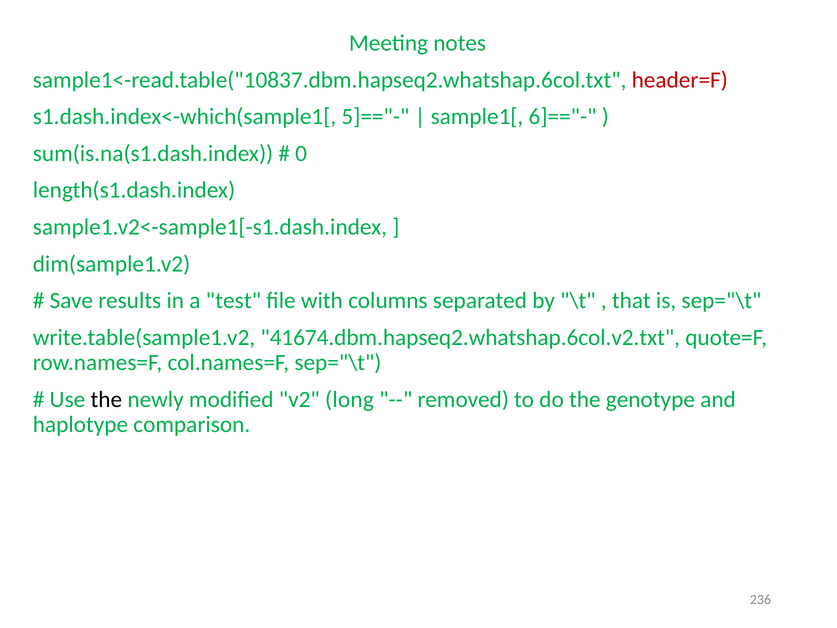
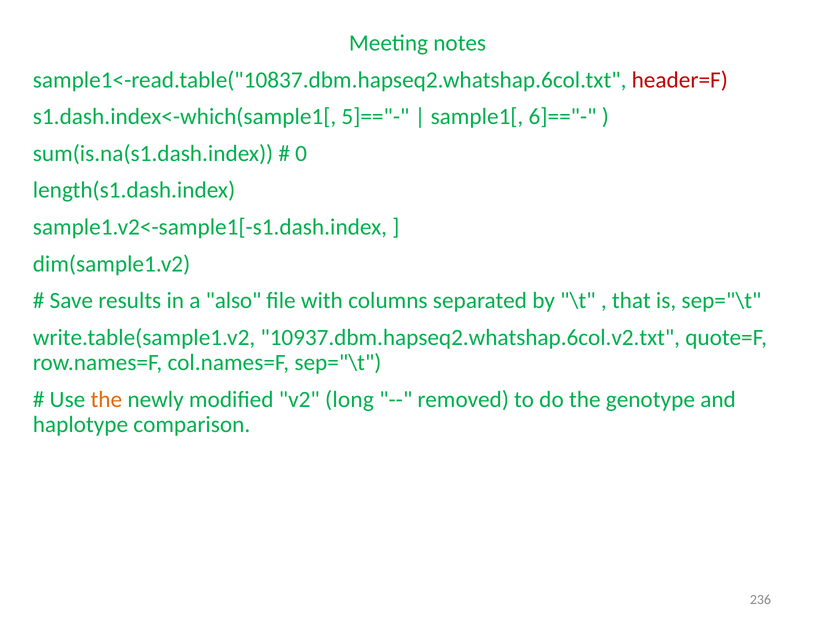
test: test -> also (234, 300)
41674.dbm.hapseq2.whatshap.6col.v2.txt: 41674.dbm.hapseq2.whatshap.6col.v2.txt -> 10937.dbm.hapseq2.whatshap.6col.v2.txt (470, 337)
the colour: black -> orange (106, 399)
